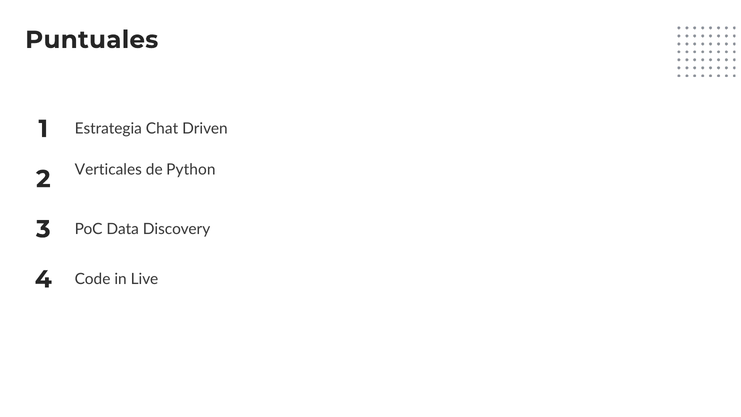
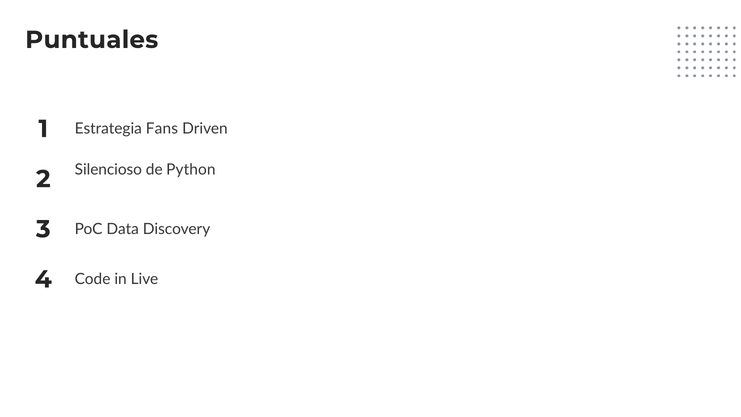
Chat: Chat -> Fans (162, 129)
Verticales: Verticales -> Silencioso (108, 170)
